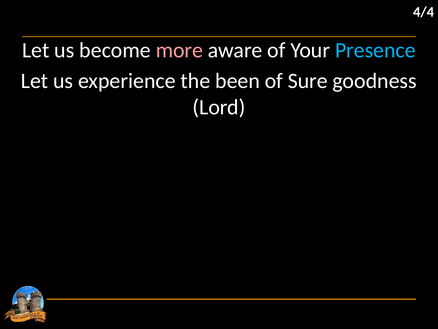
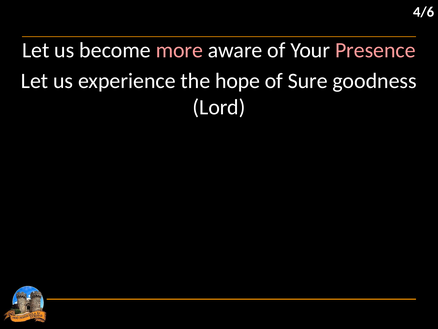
4/4: 4/4 -> 4/6 (424, 12)
Presence colour: light blue -> pink (375, 50)
been: been -> hope (238, 81)
